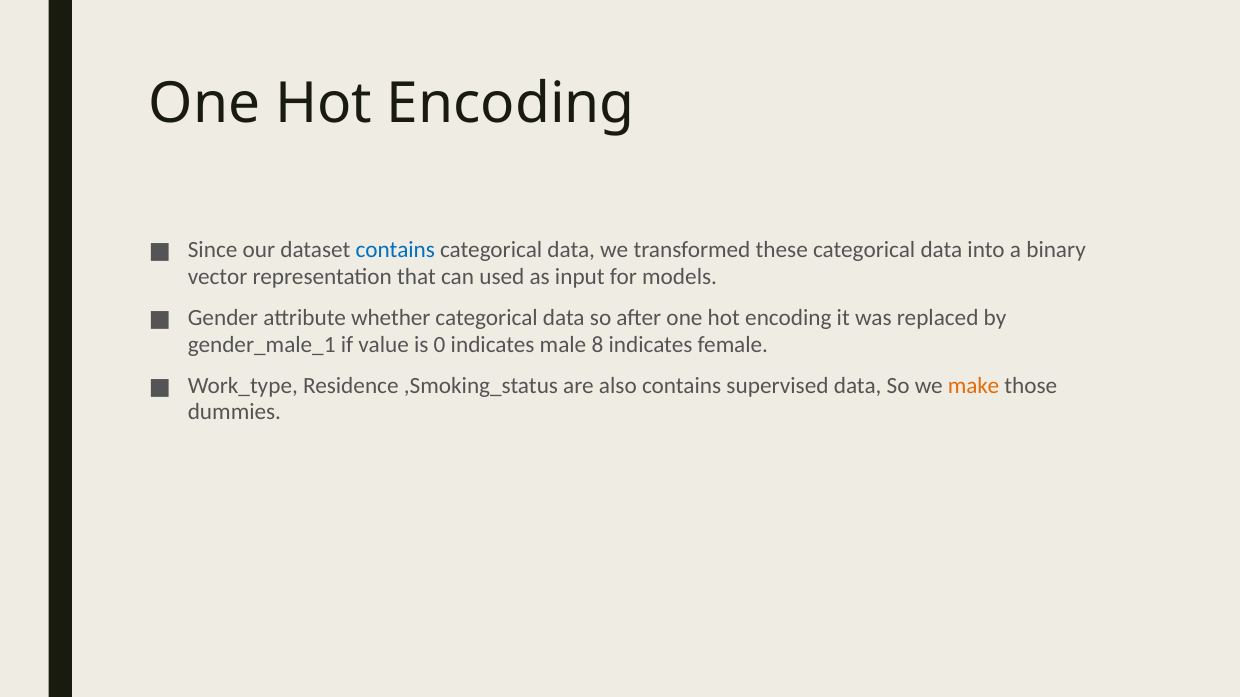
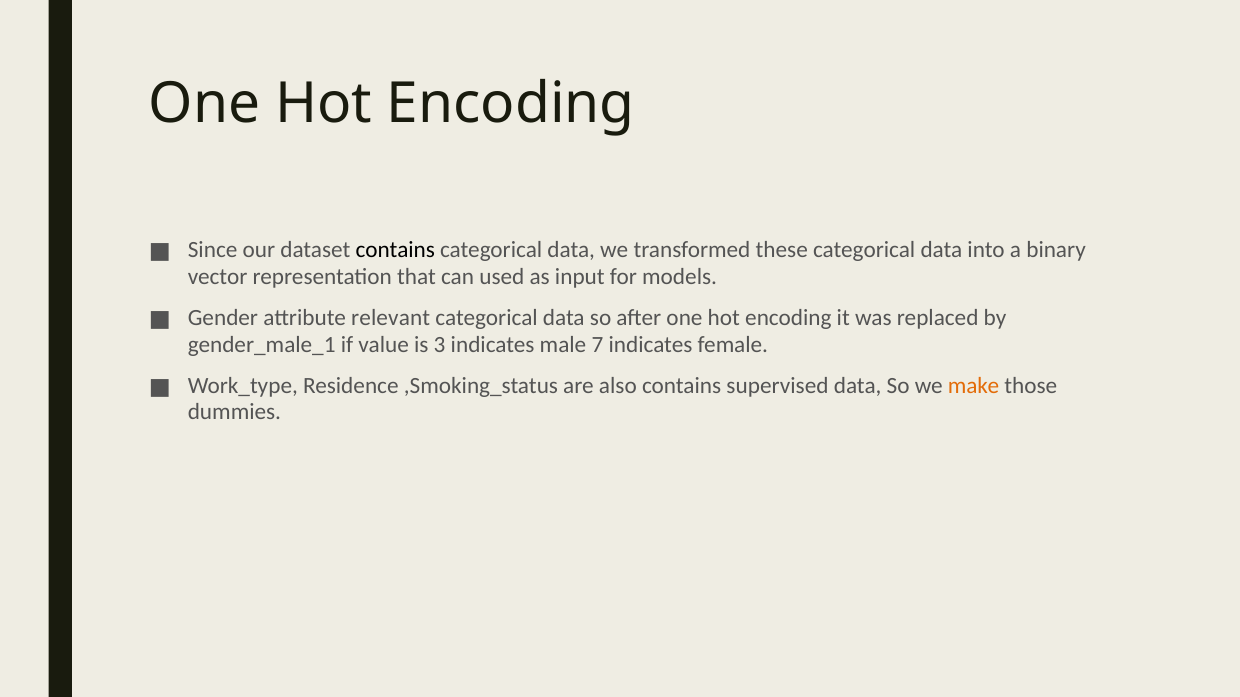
contains colour: blue -> black (395, 250)
whether: whether -> relevant (391, 318)
0: 0 -> 3 (440, 345)
8: 8 -> 7 (597, 345)
